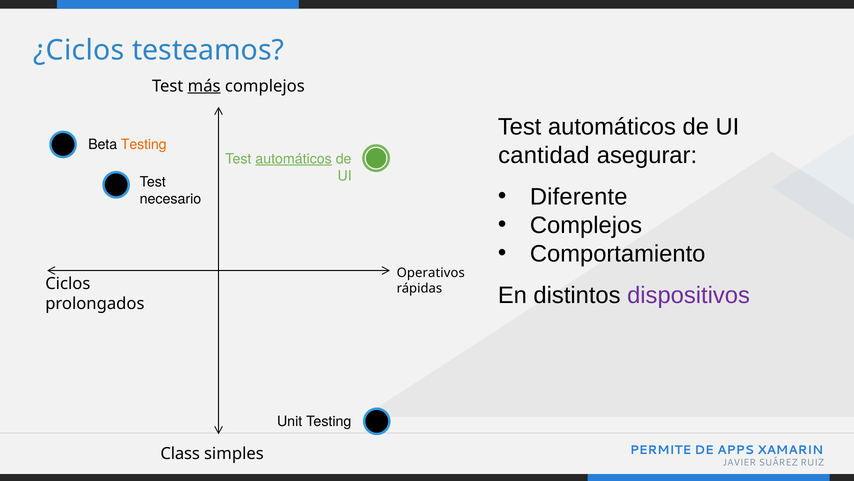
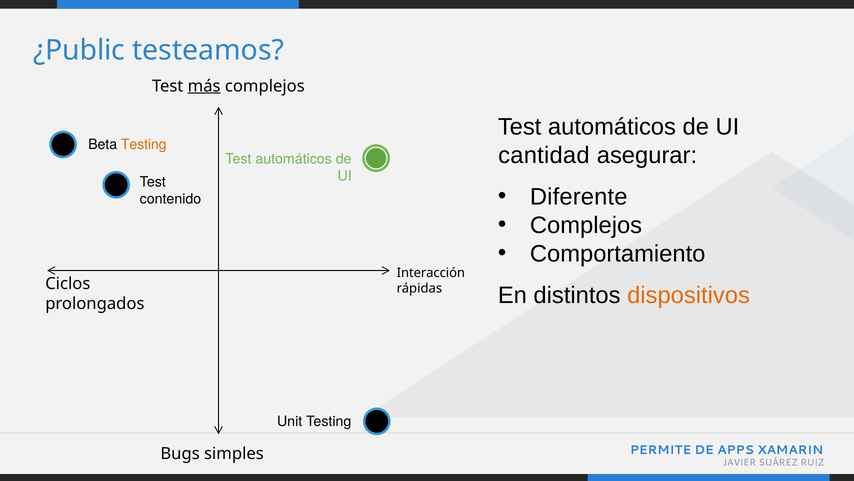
¿Ciclos: ¿Ciclos -> ¿Public (79, 50)
automáticos underline: present -> none (294, 159)
necesario: necesario -> contenido (170, 199)
Operativos: Operativos -> Interacción (431, 273)
dispositivos colour: purple -> orange (689, 295)
Class: Class -> Bugs (180, 453)
